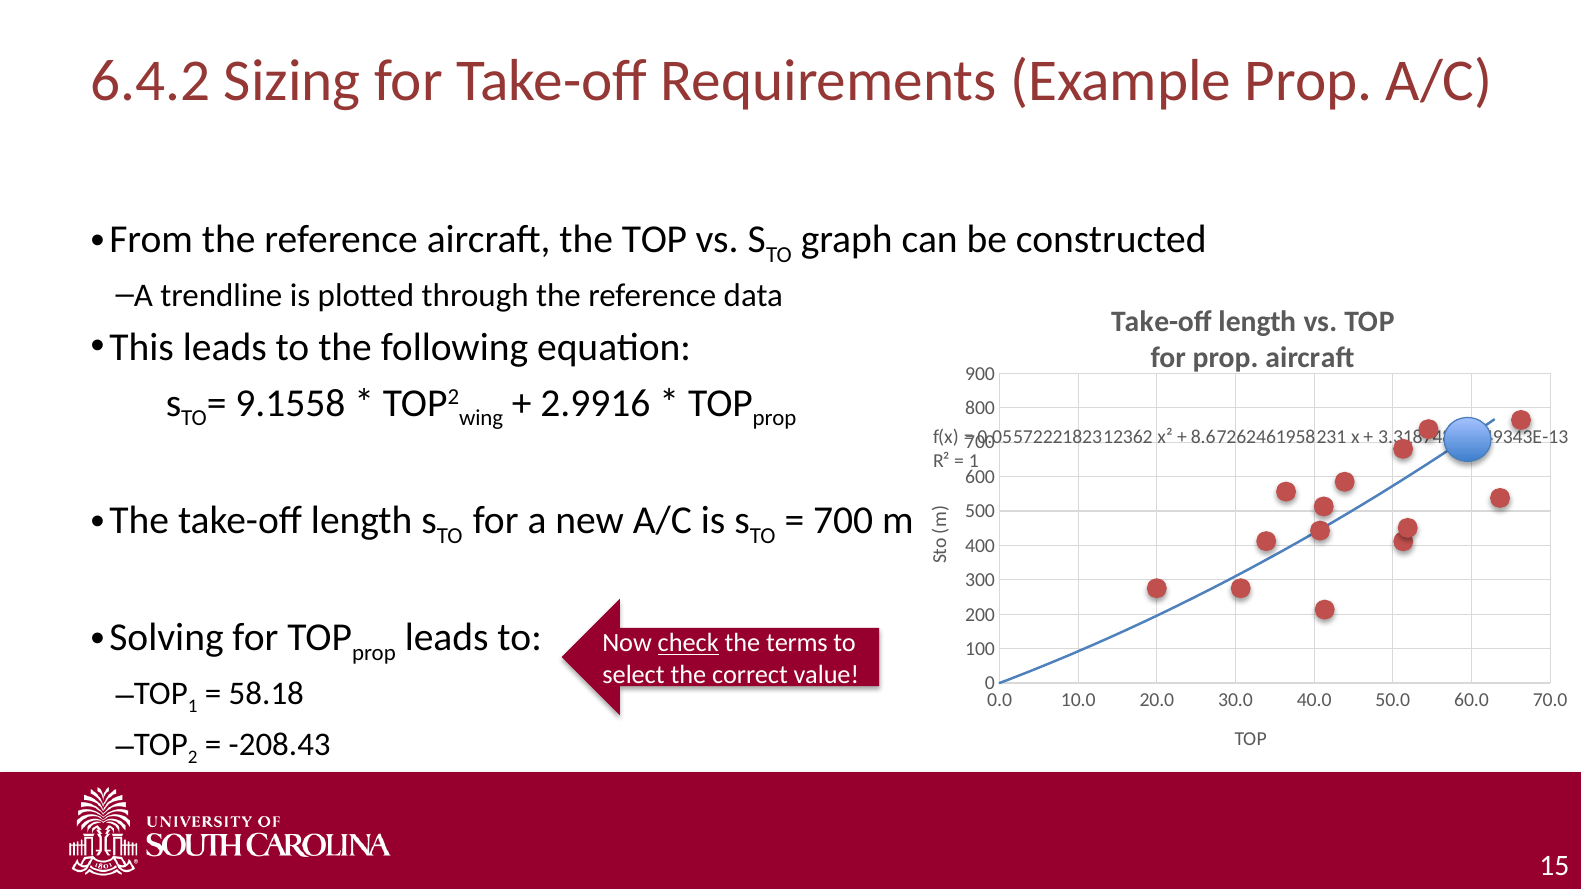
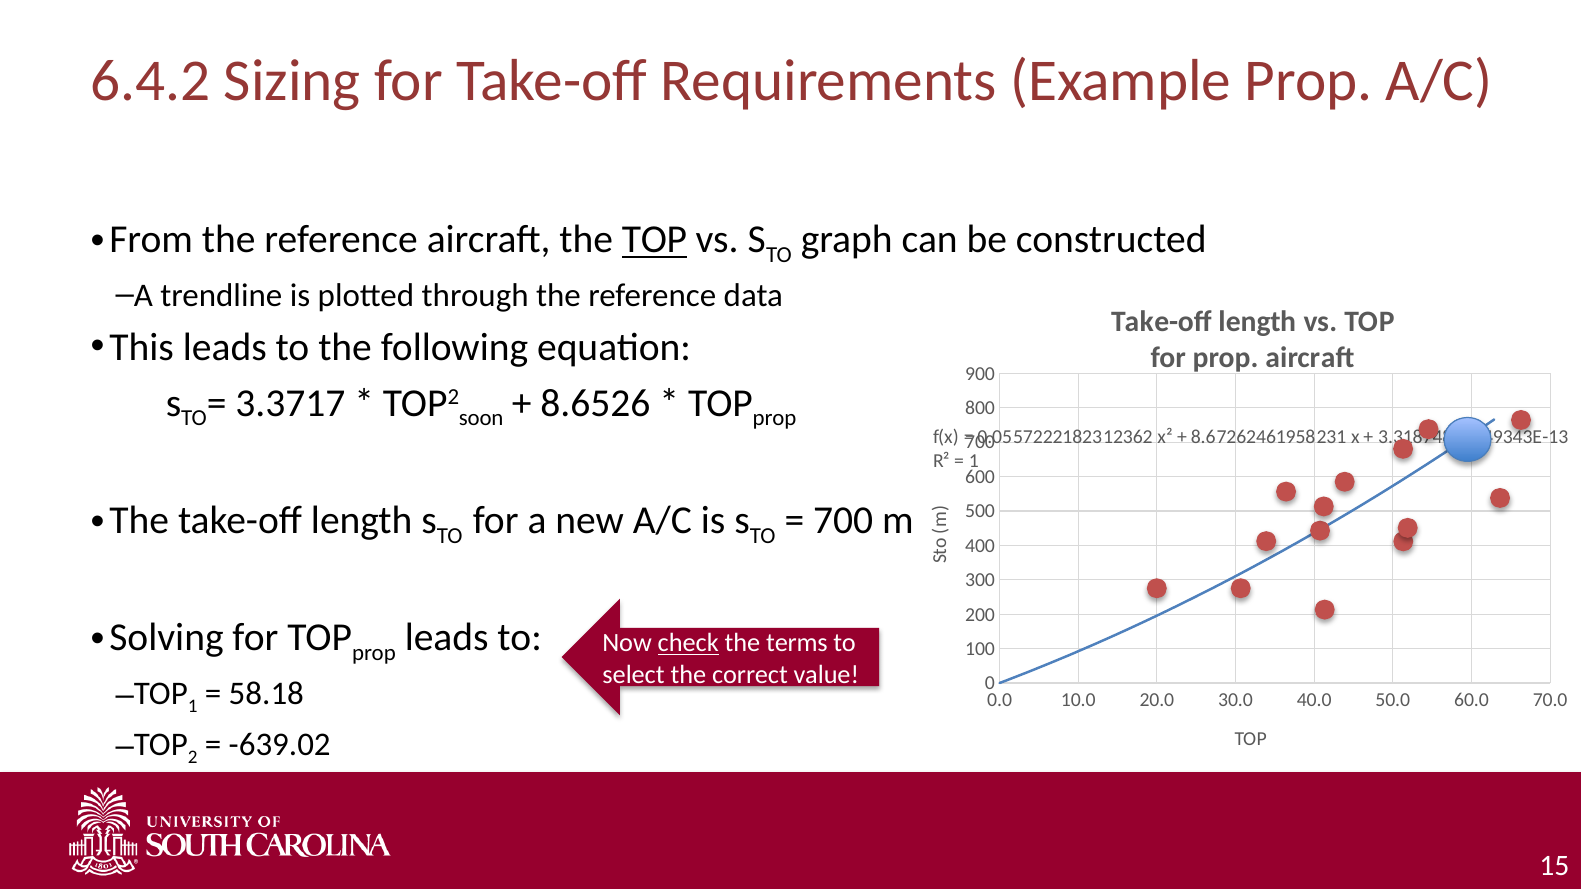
TOP underline: none -> present (655, 240)
9.1558: 9.1558 -> 3.3717 (290, 403)
wing: wing -> soon (481, 419)
2.9916: 2.9916 -> 8.6526 (595, 403)
-208.43: -208.43 -> -639.02 (280, 745)
